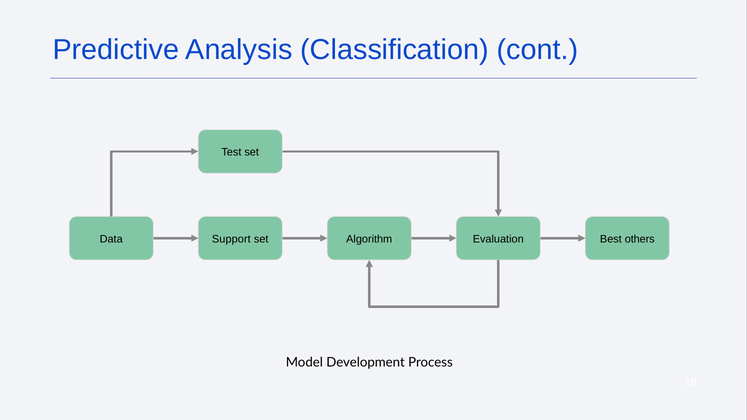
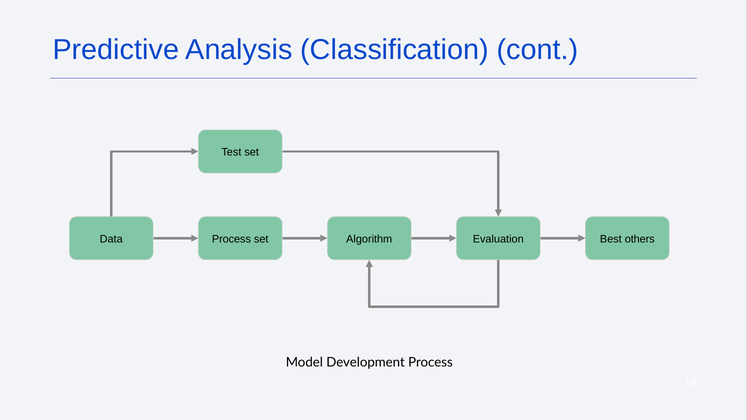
Data Support: Support -> Process (231, 239)
